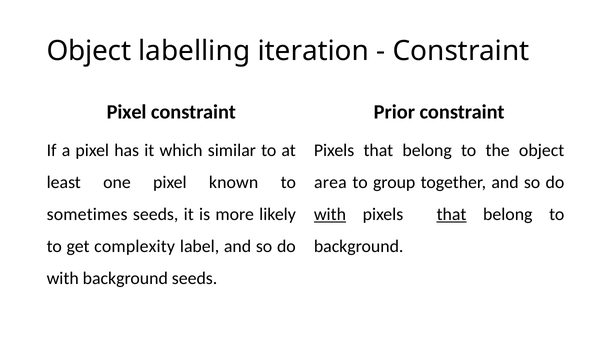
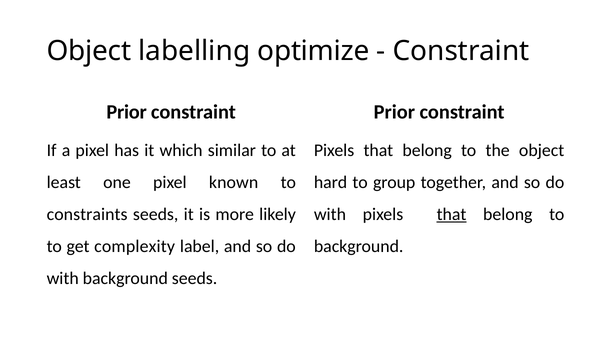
iteration: iteration -> optimize (313, 51)
Pixel: Pixel -> Prior (127, 112)
area: area -> hard (331, 183)
sometimes: sometimes -> constraints (87, 215)
with underline: present -> none (330, 215)
